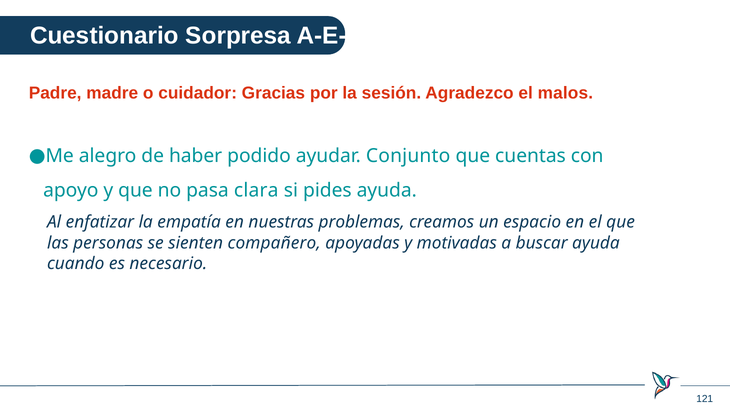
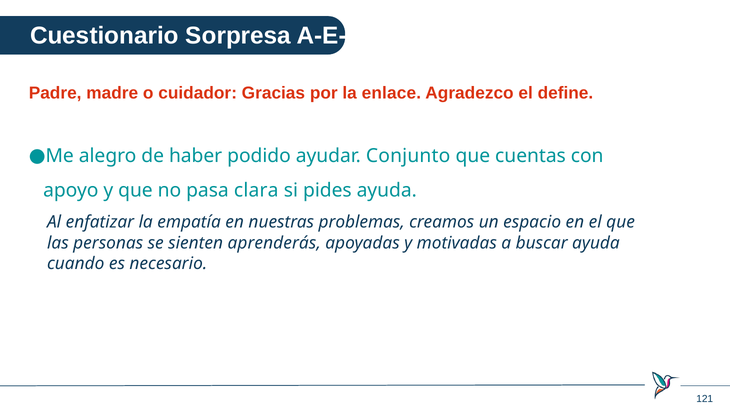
sesión: sesión -> enlace (391, 93)
malos: malos -> define (565, 93)
compañero: compañero -> aprenderás (274, 243)
